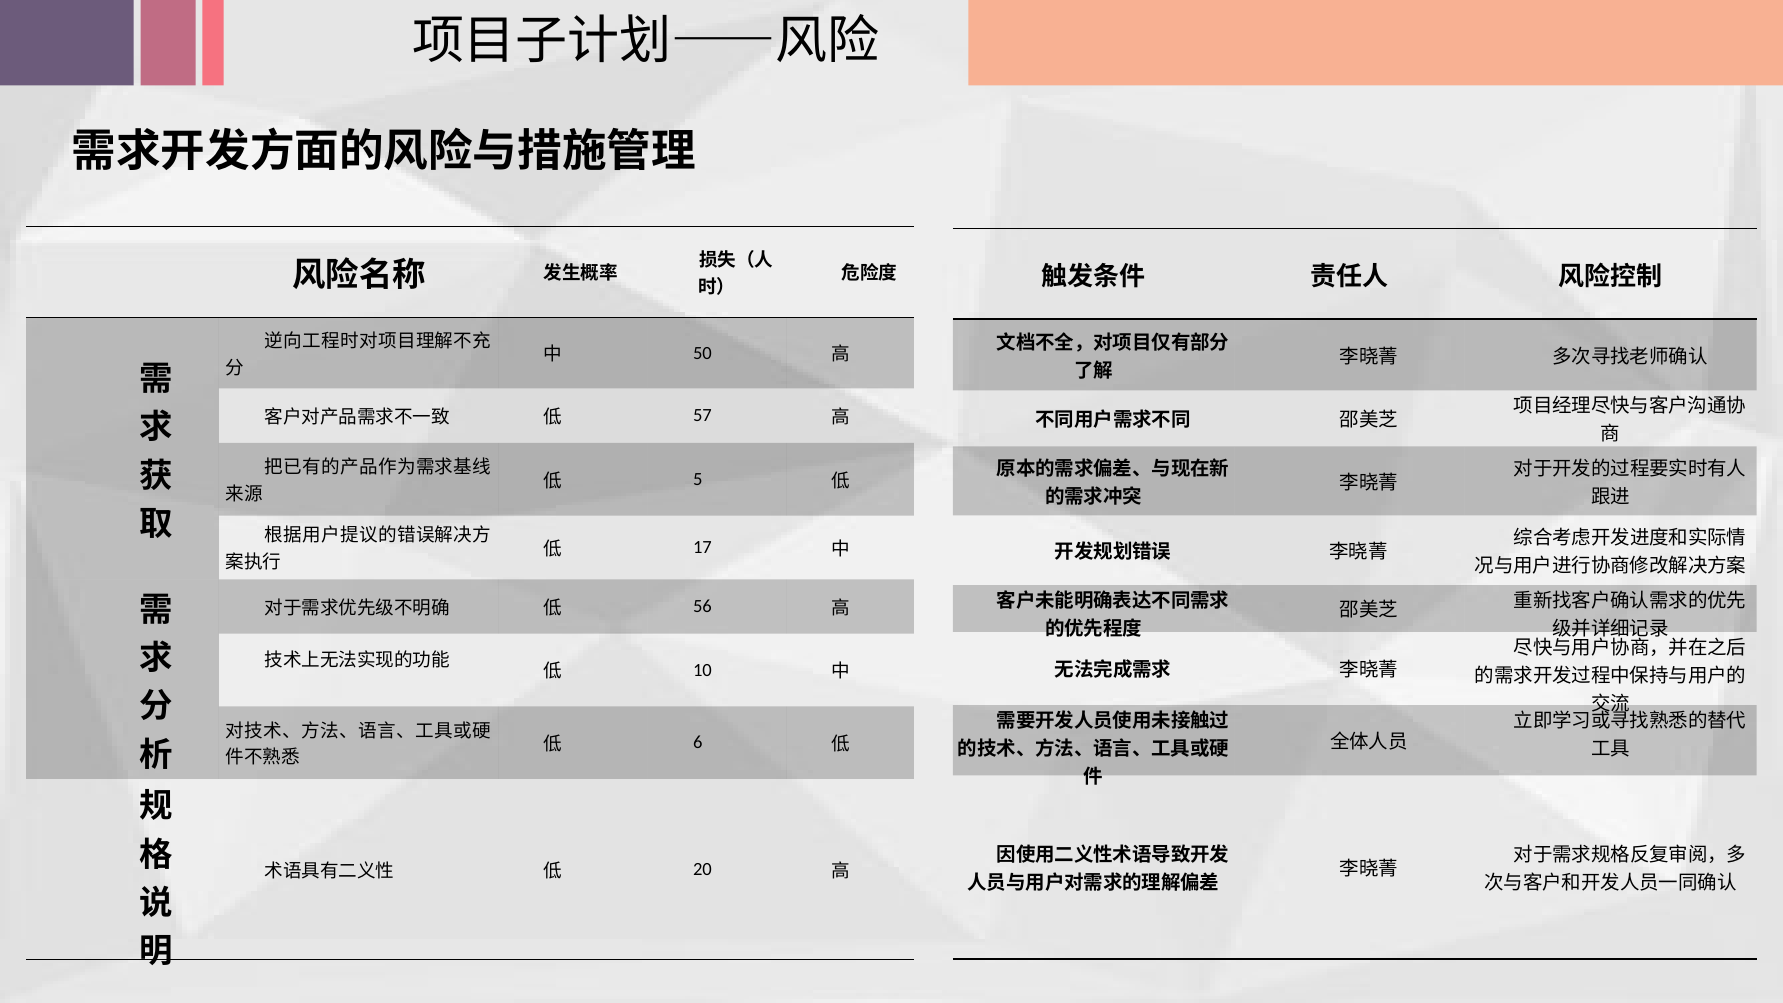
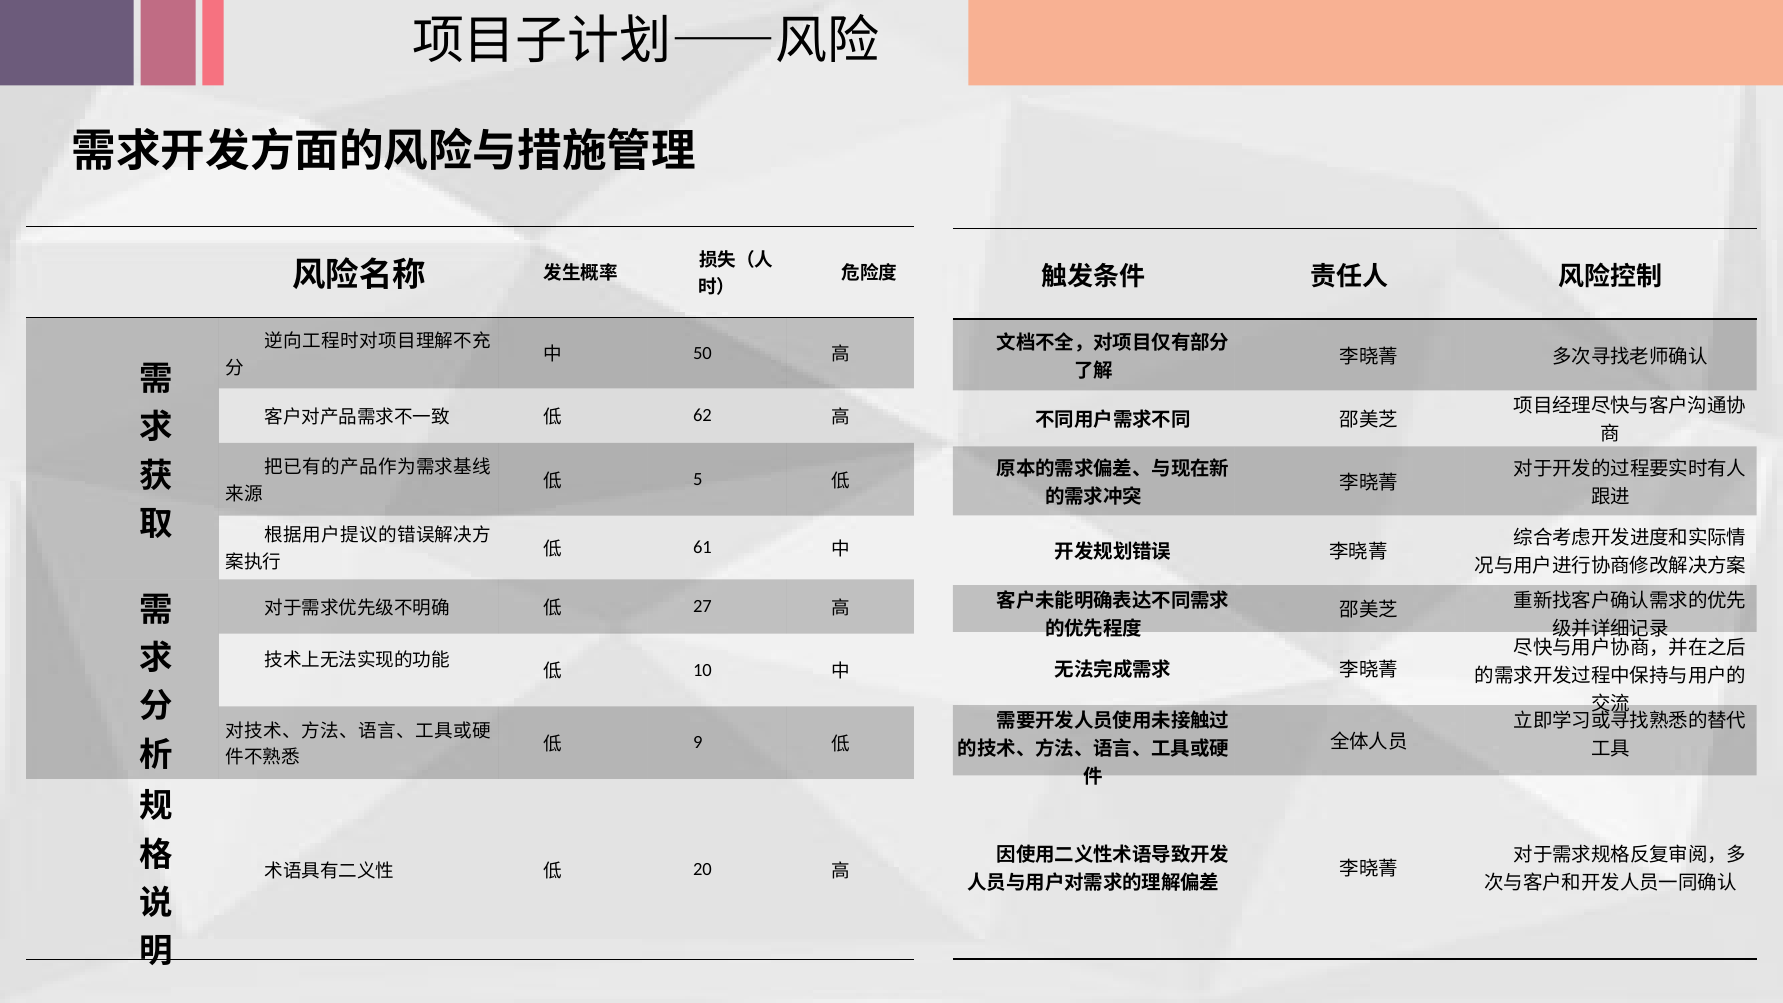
57: 57 -> 62 (702, 416)
17: 17 -> 61 (702, 548)
56: 56 -> 27 (702, 607)
6: 6 -> 9 (698, 743)
